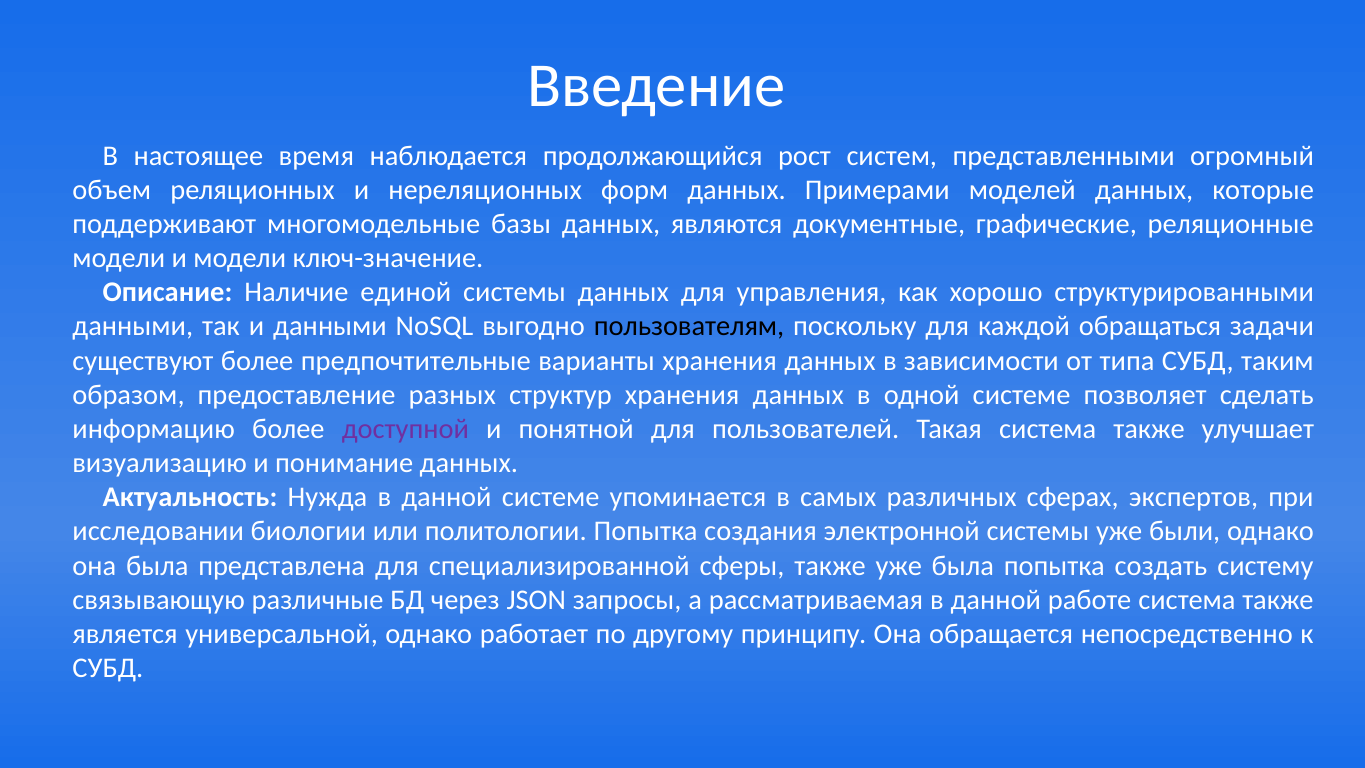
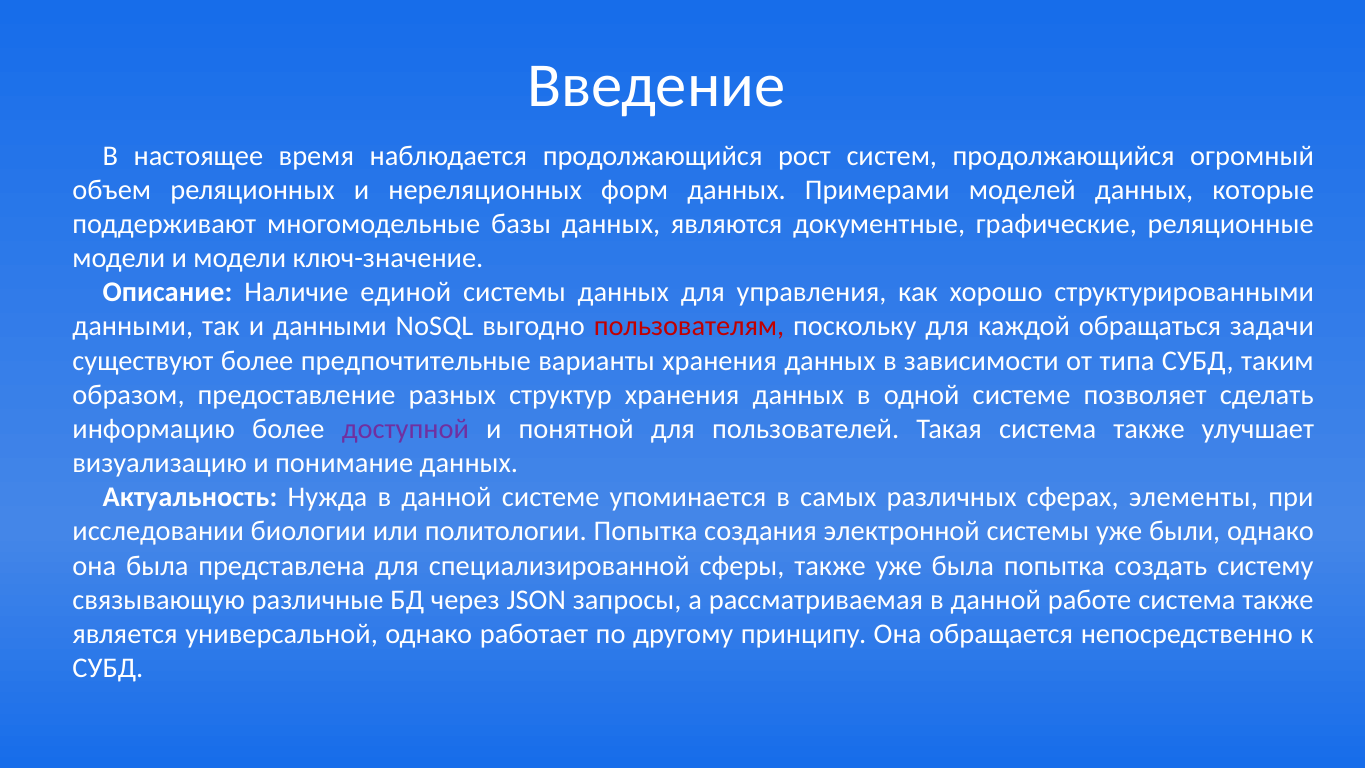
систем представленными: представленными -> продолжающийся (1064, 156)
пользователям colour: black -> red (689, 327)
экспертов: экспертов -> элементы (1193, 497)
